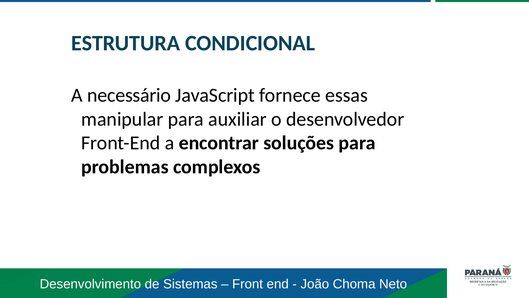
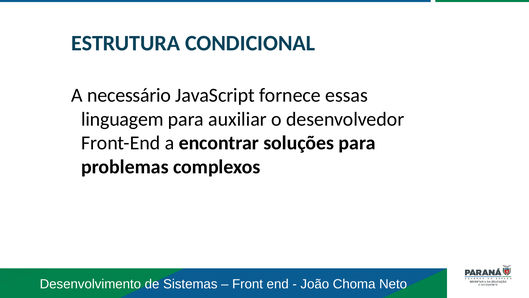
manipular: manipular -> linguagem (122, 119)
